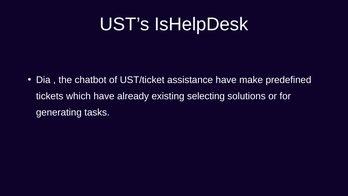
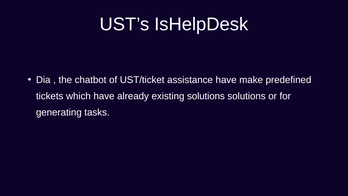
existing selecting: selecting -> solutions (206, 96)
